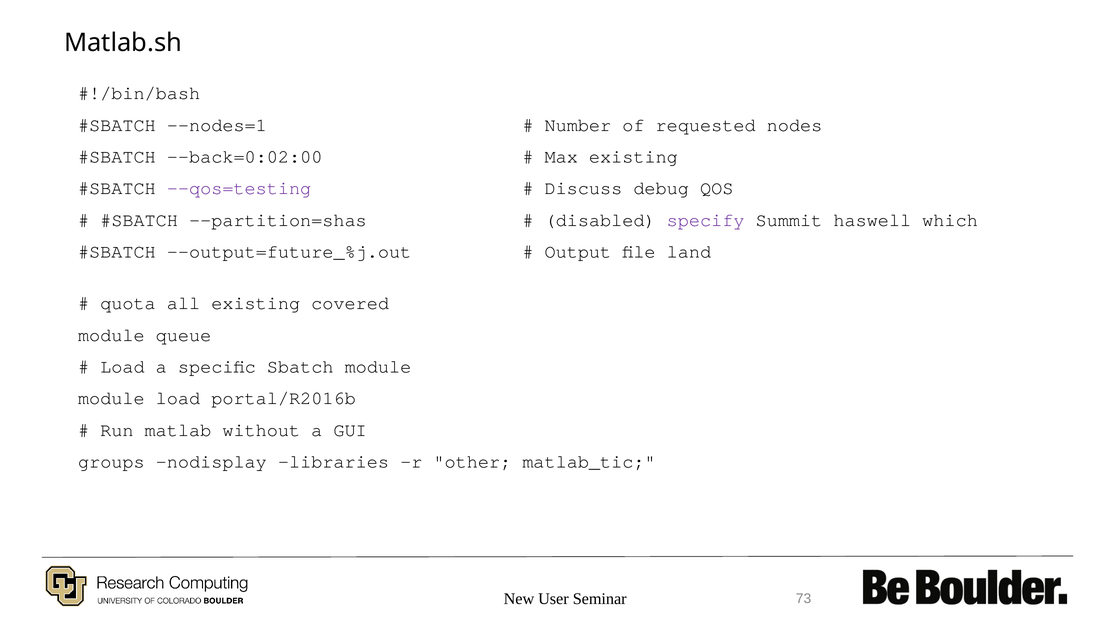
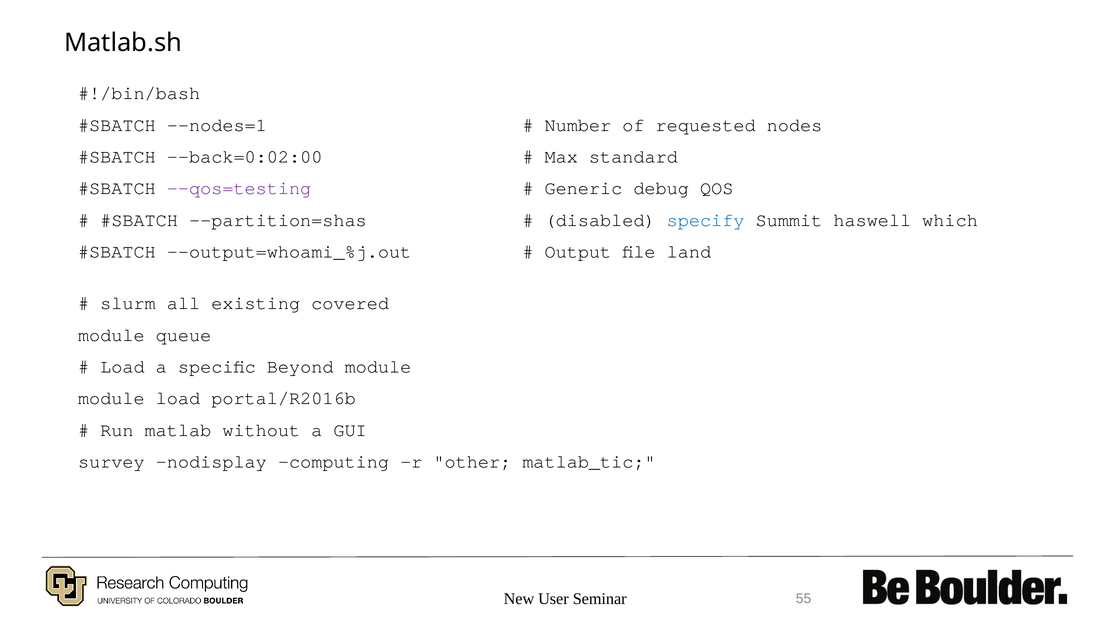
Max existing: existing -> standard (633, 157)
Discuss: Discuss -> Generic (583, 188)
specify colour: purple -> blue (706, 220)
--output=future_%j.out: --output=future_%j.out -> --output=whoami_%j.out (289, 252)
quota: quota -> slurm (128, 303)
Sbatch: Sbatch -> Beyond (300, 367)
groups: groups -> survey (111, 462)
libraries: libraries -> computing (334, 462)
73: 73 -> 55 (804, 599)
